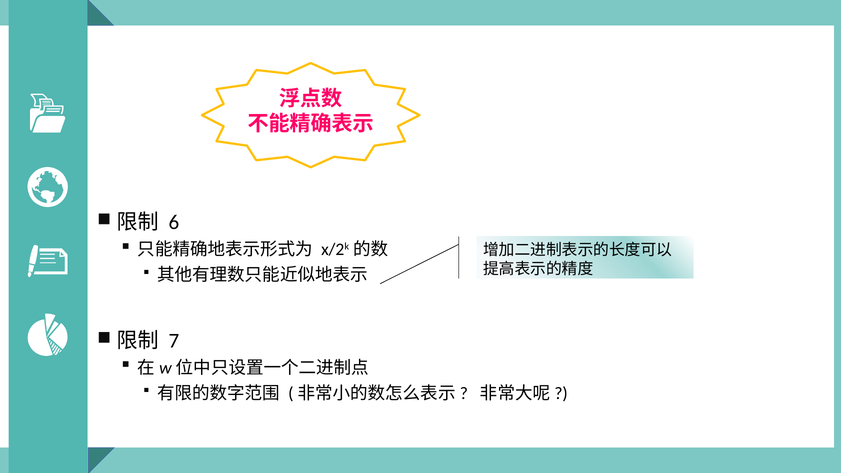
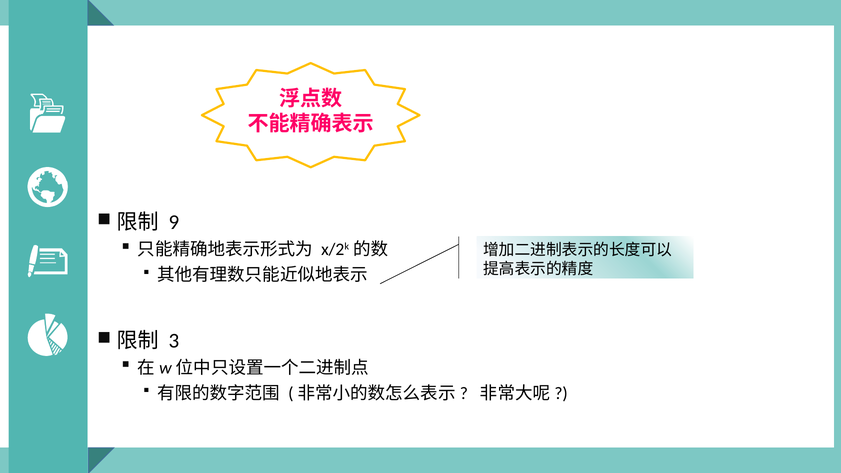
6: 6 -> 9 (174, 222)
7: 7 -> 3 (174, 341)
